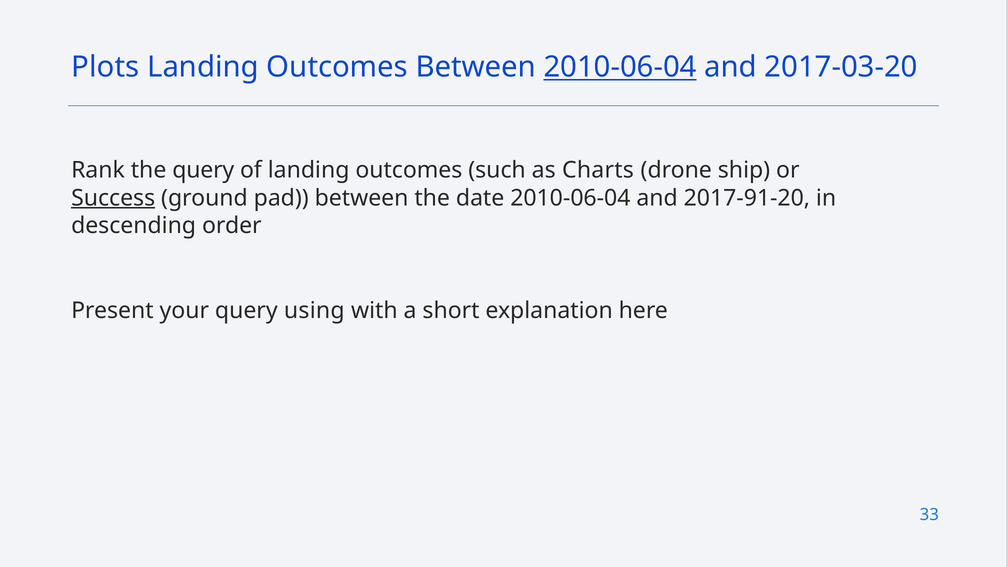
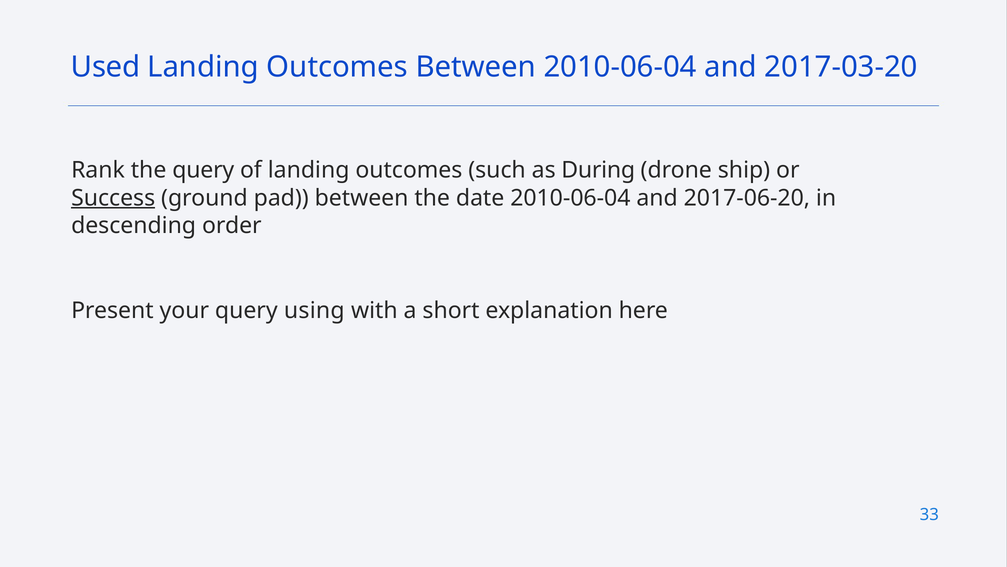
Plots: Plots -> Used (106, 67)
2010-06-04 underline: present -> none (620, 67)
Charts: Charts -> During (598, 170)
2017-91-20: 2017-91-20 -> 2017-06-20 (747, 198)
